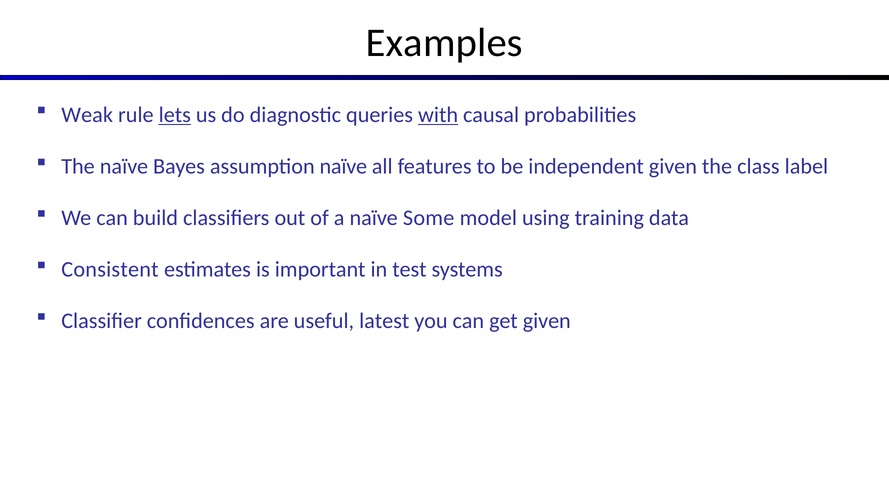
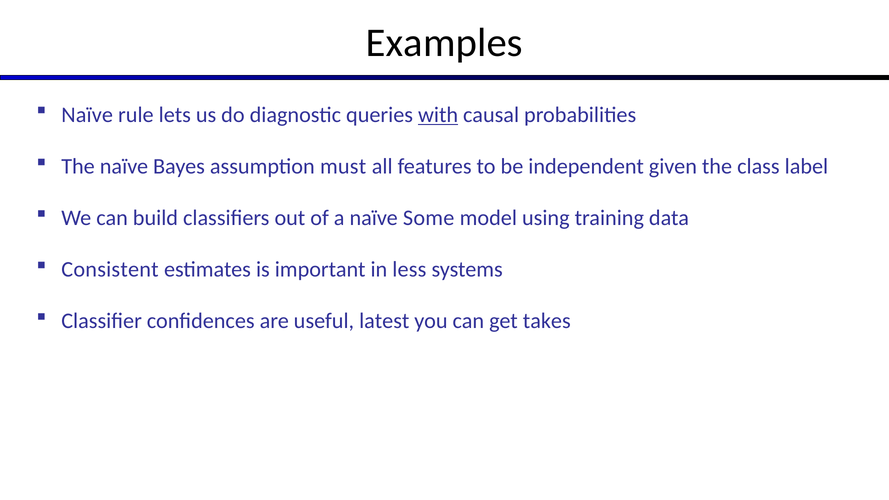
Weak: Weak -> Naïve (87, 115)
lets underline: present -> none (175, 115)
assumption naïve: naïve -> must (343, 166)
test: test -> less (409, 270)
get given: given -> takes (547, 321)
